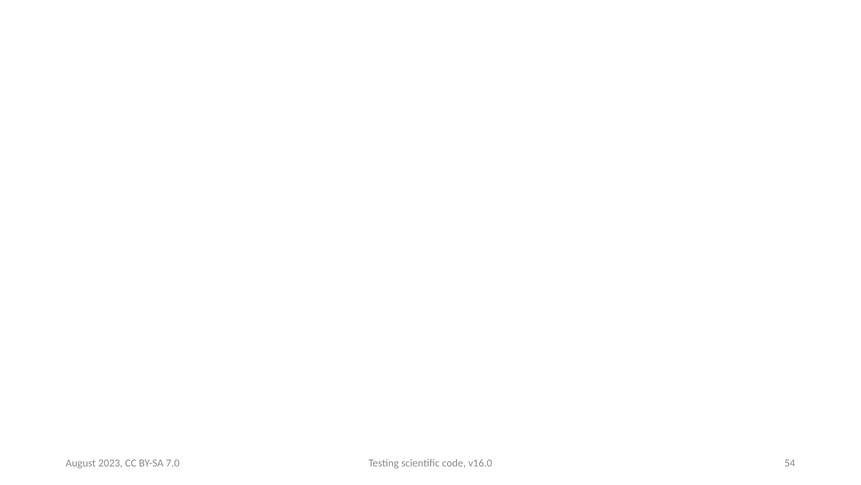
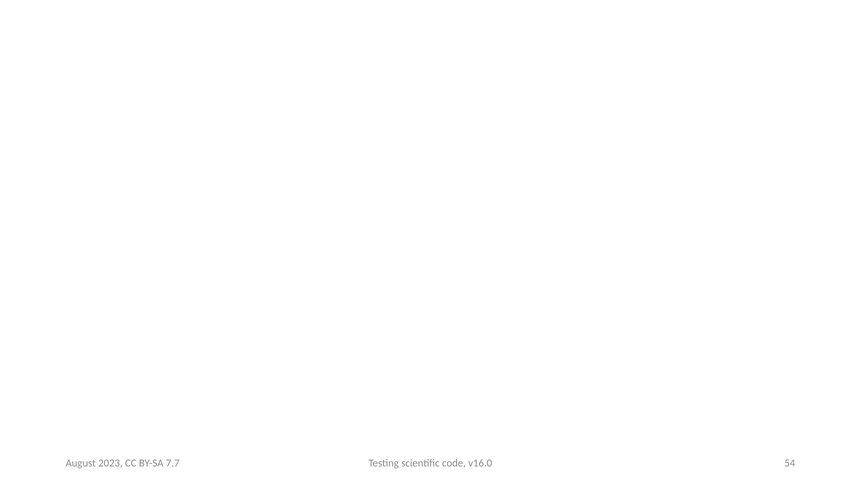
7.0: 7.0 -> 7.7 (173, 463)
